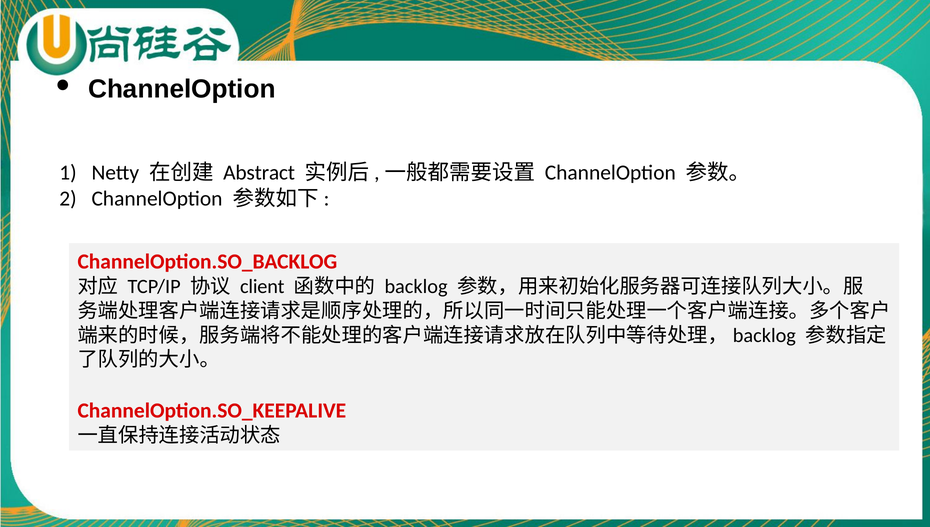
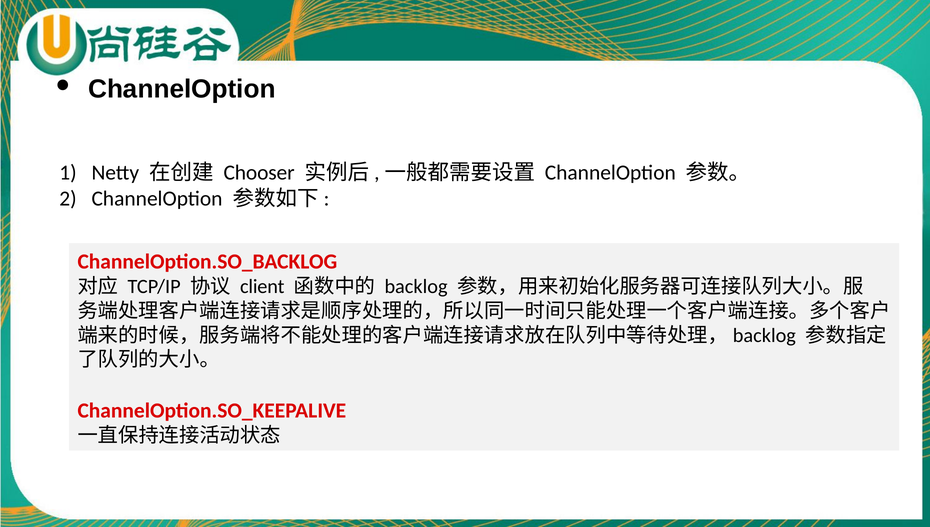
Abstract: Abstract -> Chooser (259, 173)
